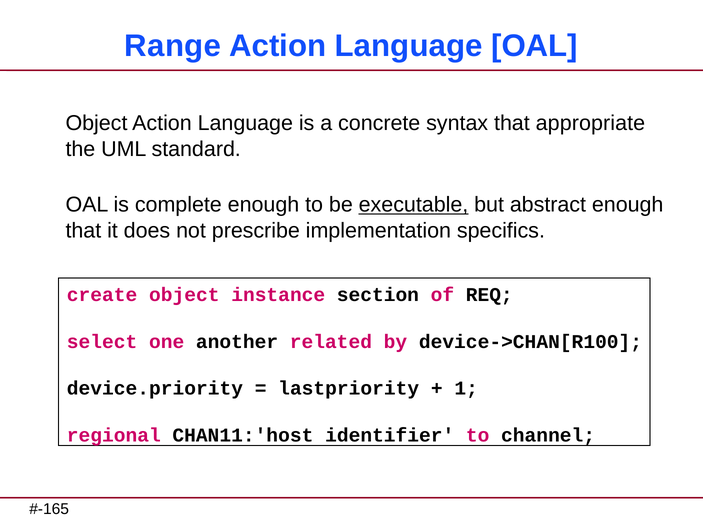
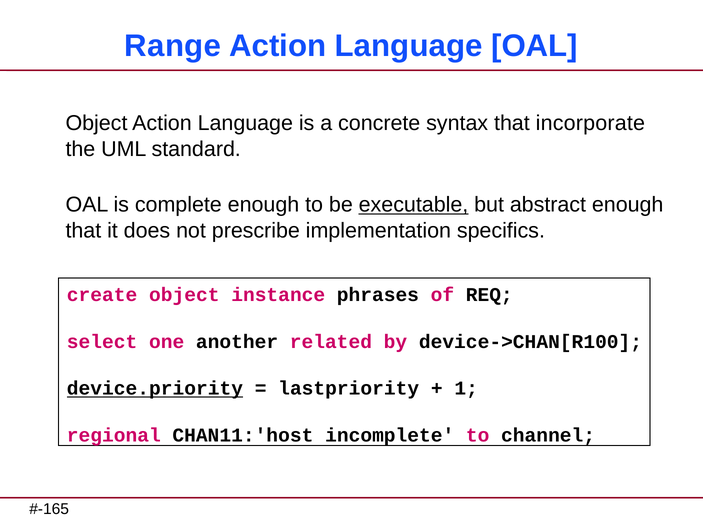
appropriate: appropriate -> incorporate (590, 123)
section: section -> phrases (378, 295)
device.priority underline: none -> present (155, 389)
identifier: identifier -> incomplete (390, 436)
